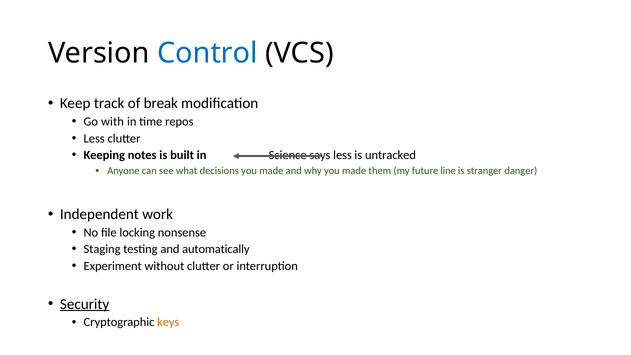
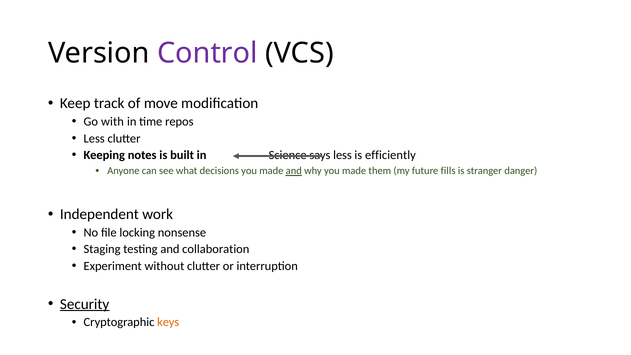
Control colour: blue -> purple (207, 53)
break: break -> move (161, 103)
untracked: untracked -> efficiently (390, 155)
and underline: none -> present (294, 171)
line: line -> fills (448, 171)
automatically: automatically -> collaboration (216, 249)
